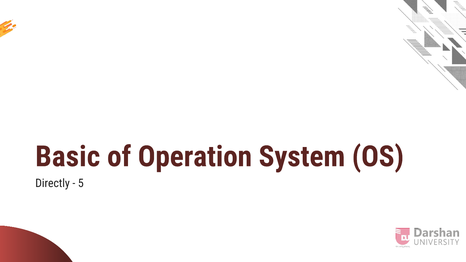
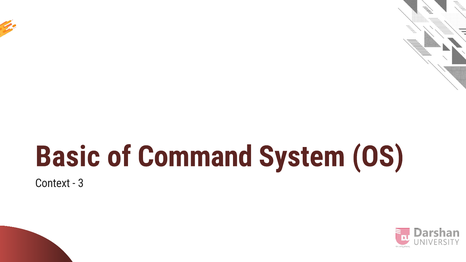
Operation: Operation -> Command (195, 157)
Directly: Directly -> Context (53, 183)
5: 5 -> 3 (81, 183)
